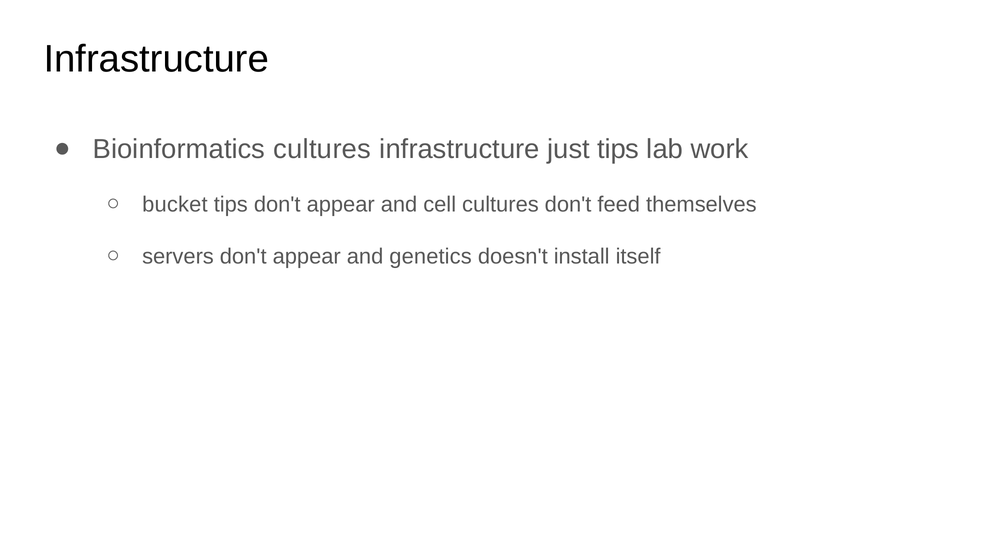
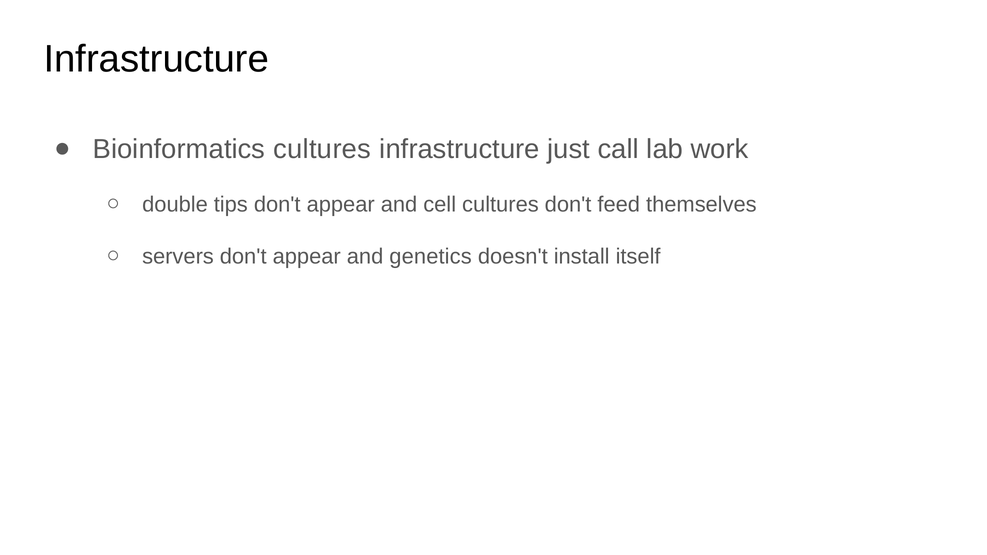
just tips: tips -> call (618, 149)
bucket: bucket -> double (175, 204)
